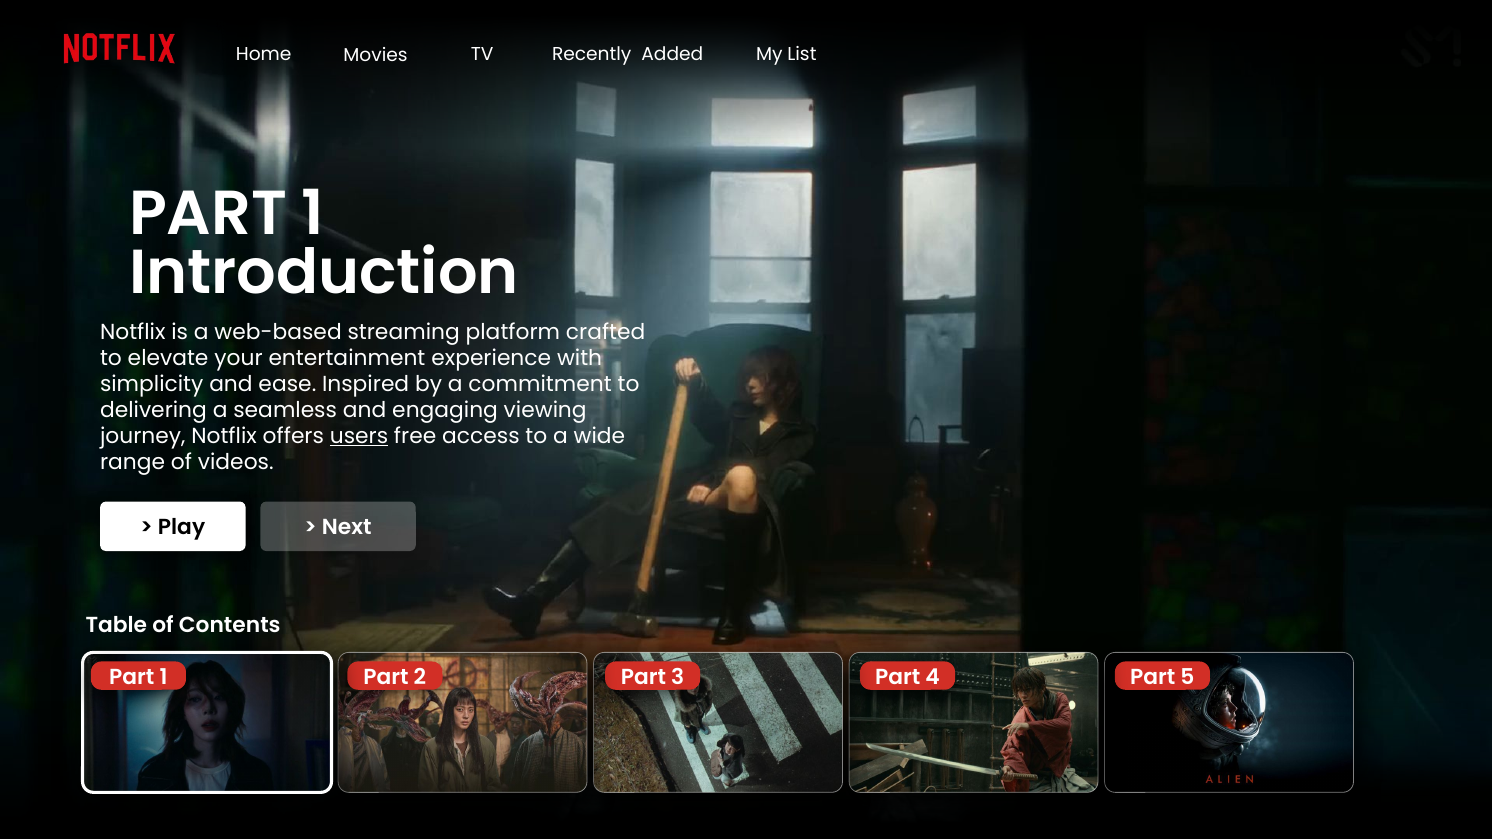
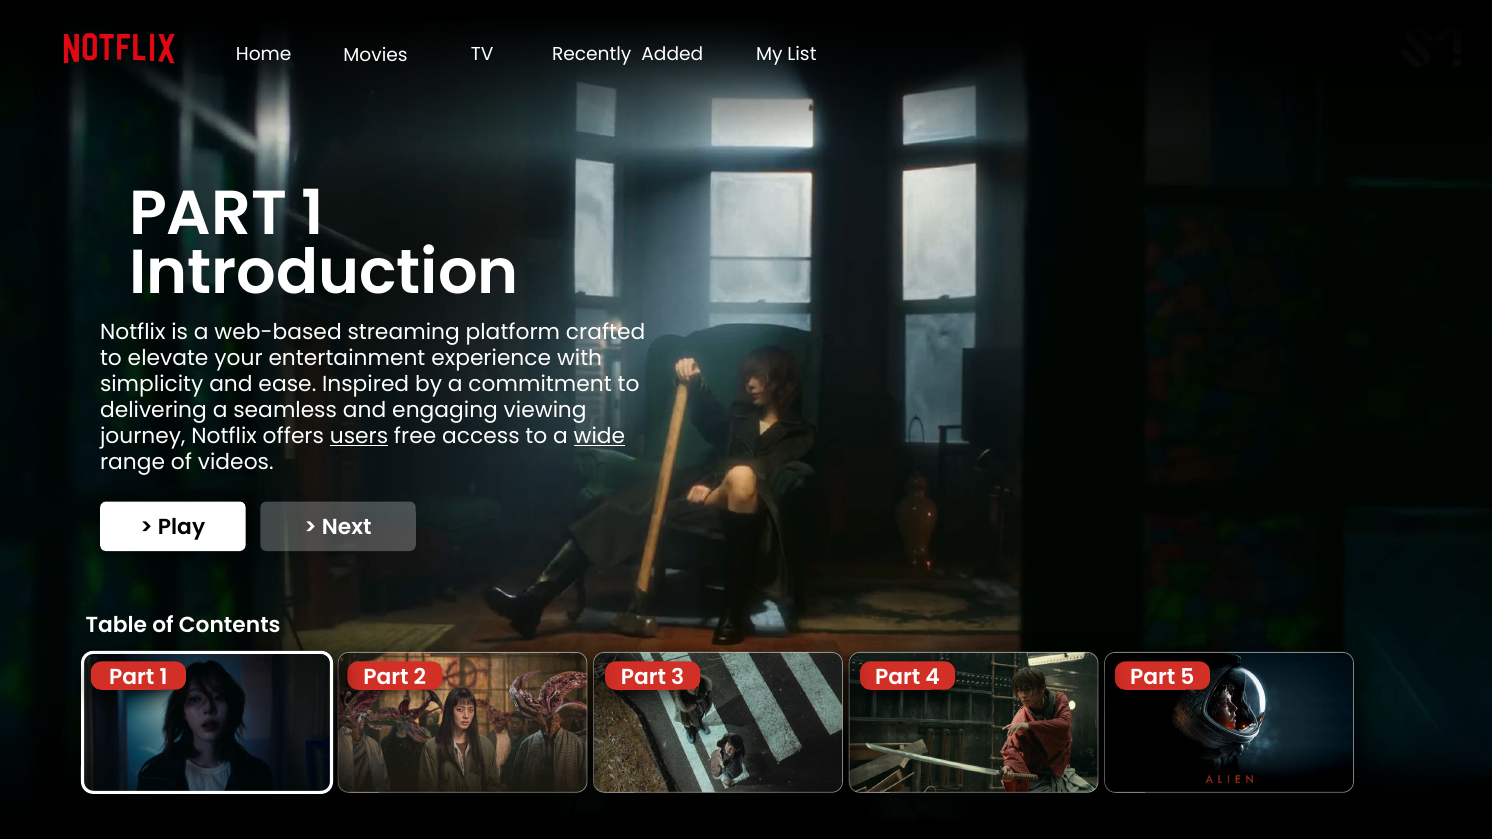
wide underline: none -> present (599, 437)
